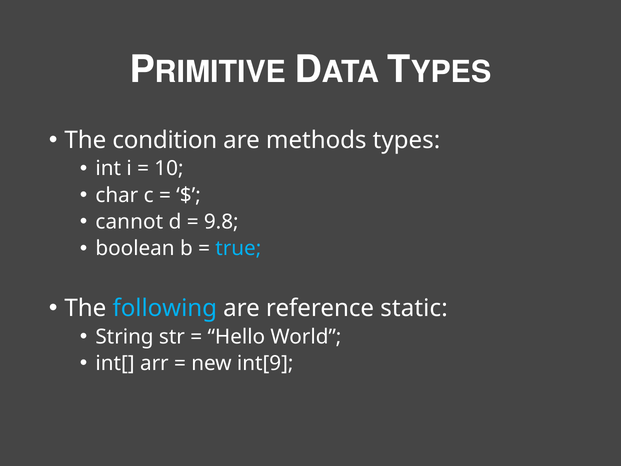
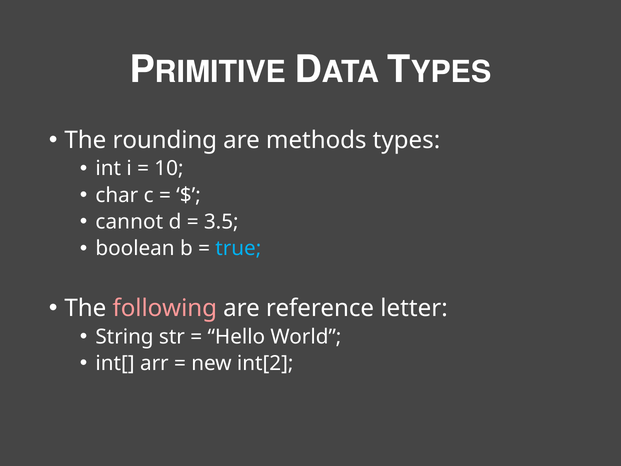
condition: condition -> rounding (165, 140)
9.8: 9.8 -> 3.5 (221, 222)
following colour: light blue -> pink (165, 308)
static: static -> letter (414, 308)
int[9: int[9 -> int[2 (265, 363)
